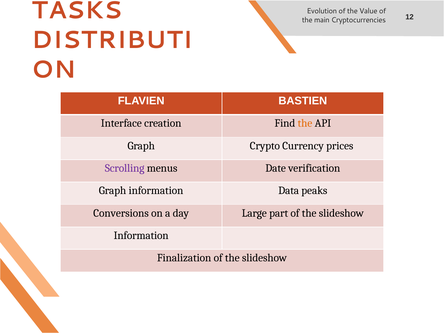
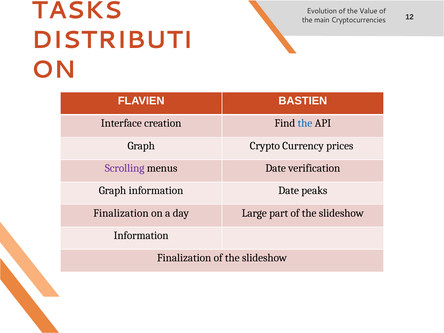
the colour: orange -> blue (305, 123)
information Data: Data -> Date (289, 191)
Conversions: Conversions -> Finalization (121, 213)
